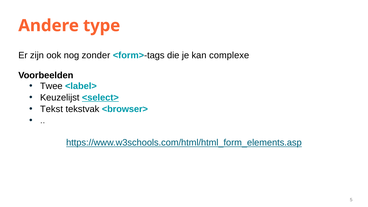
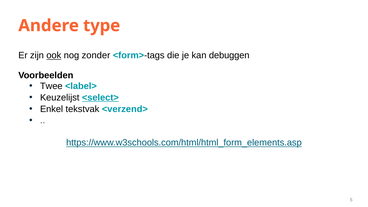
ook underline: none -> present (54, 55)
complexe: complexe -> debuggen (229, 55)
Tekst: Tekst -> Enkel (52, 109)
<browser>: <browser> -> <verzend> (125, 109)
